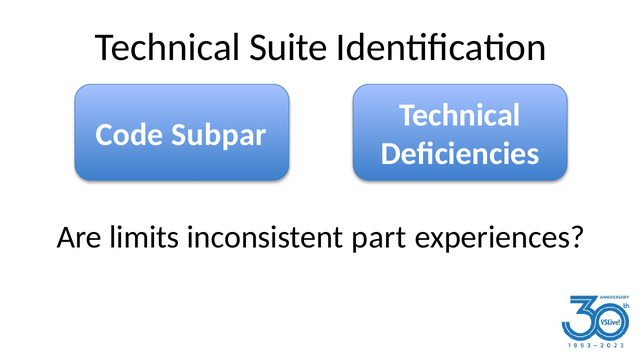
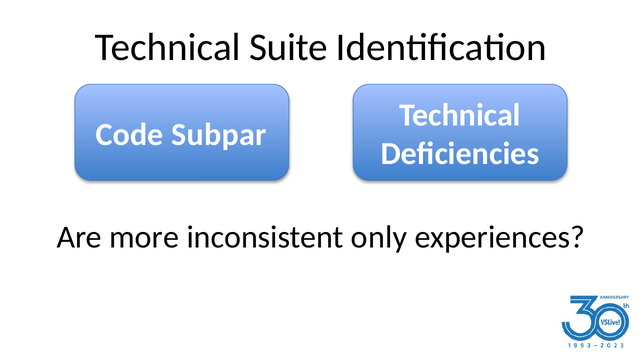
limits: limits -> more (144, 237)
part: part -> only (379, 237)
